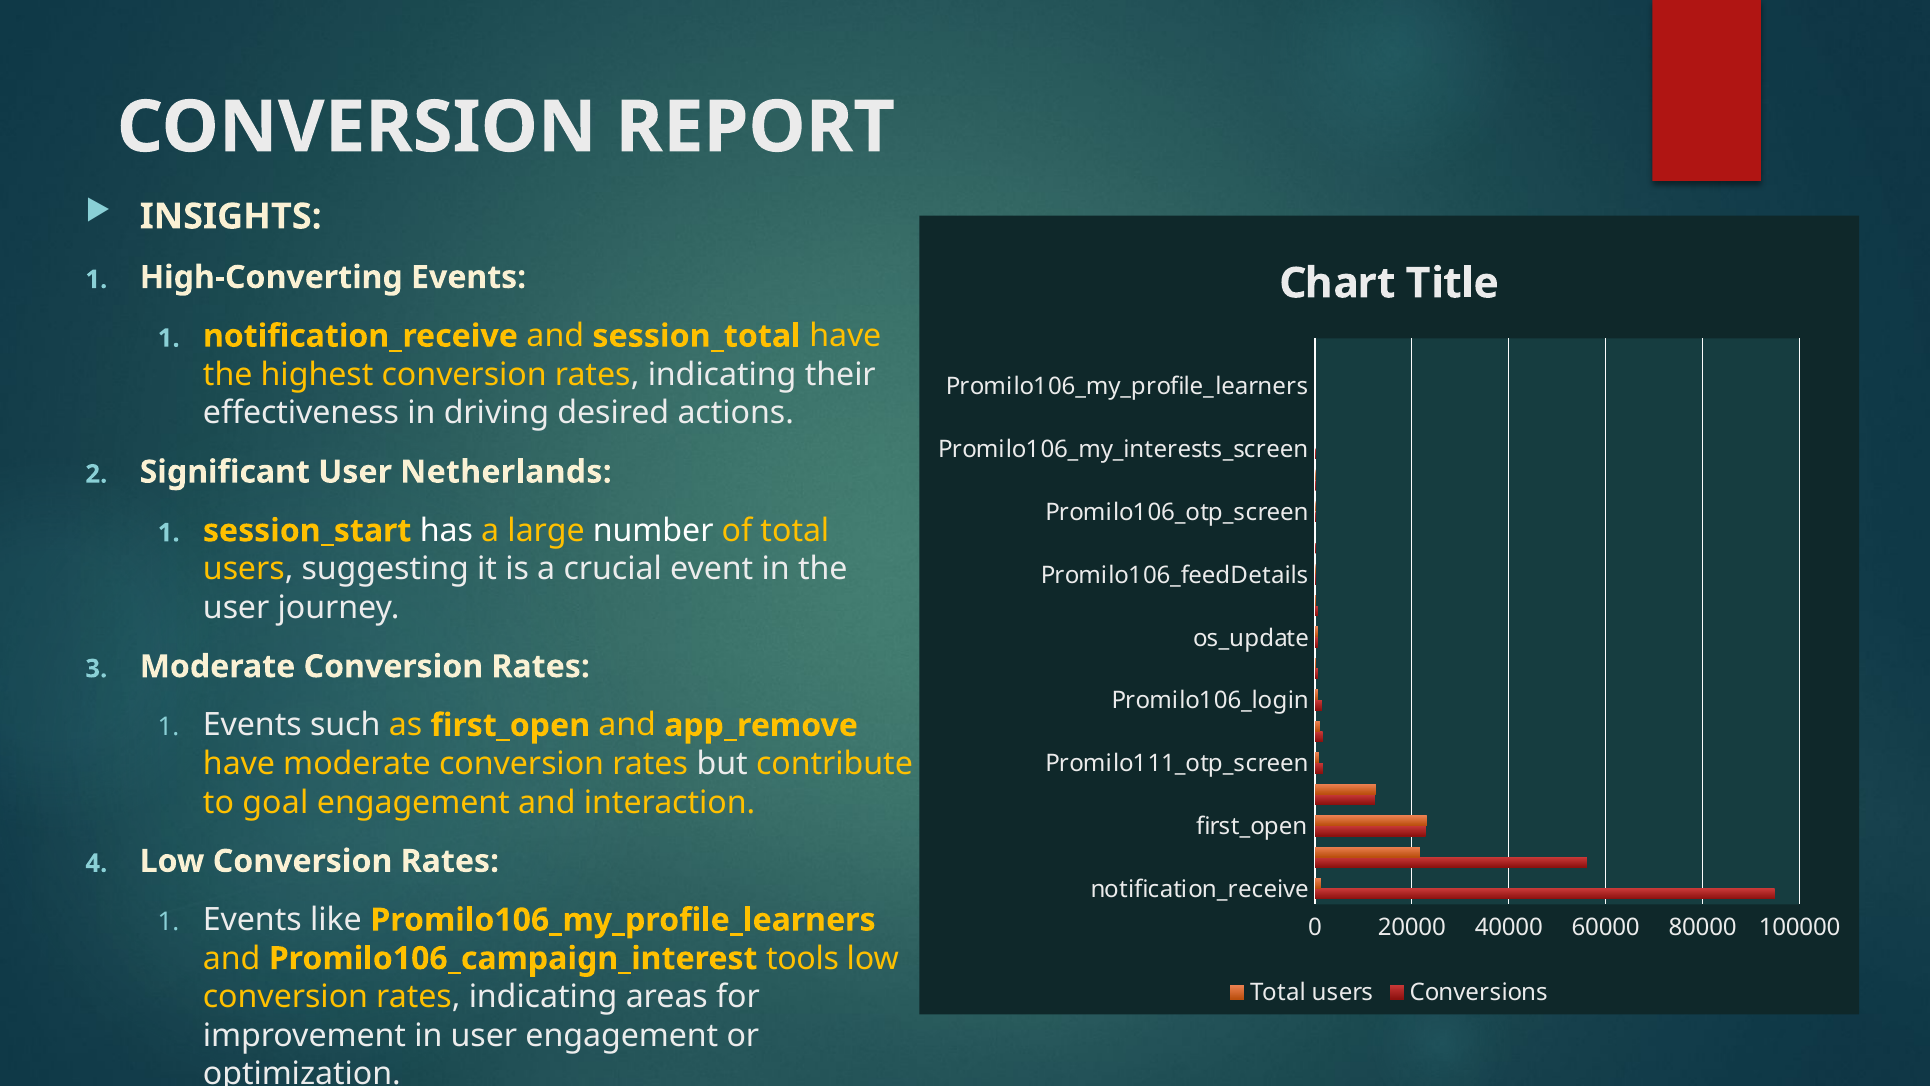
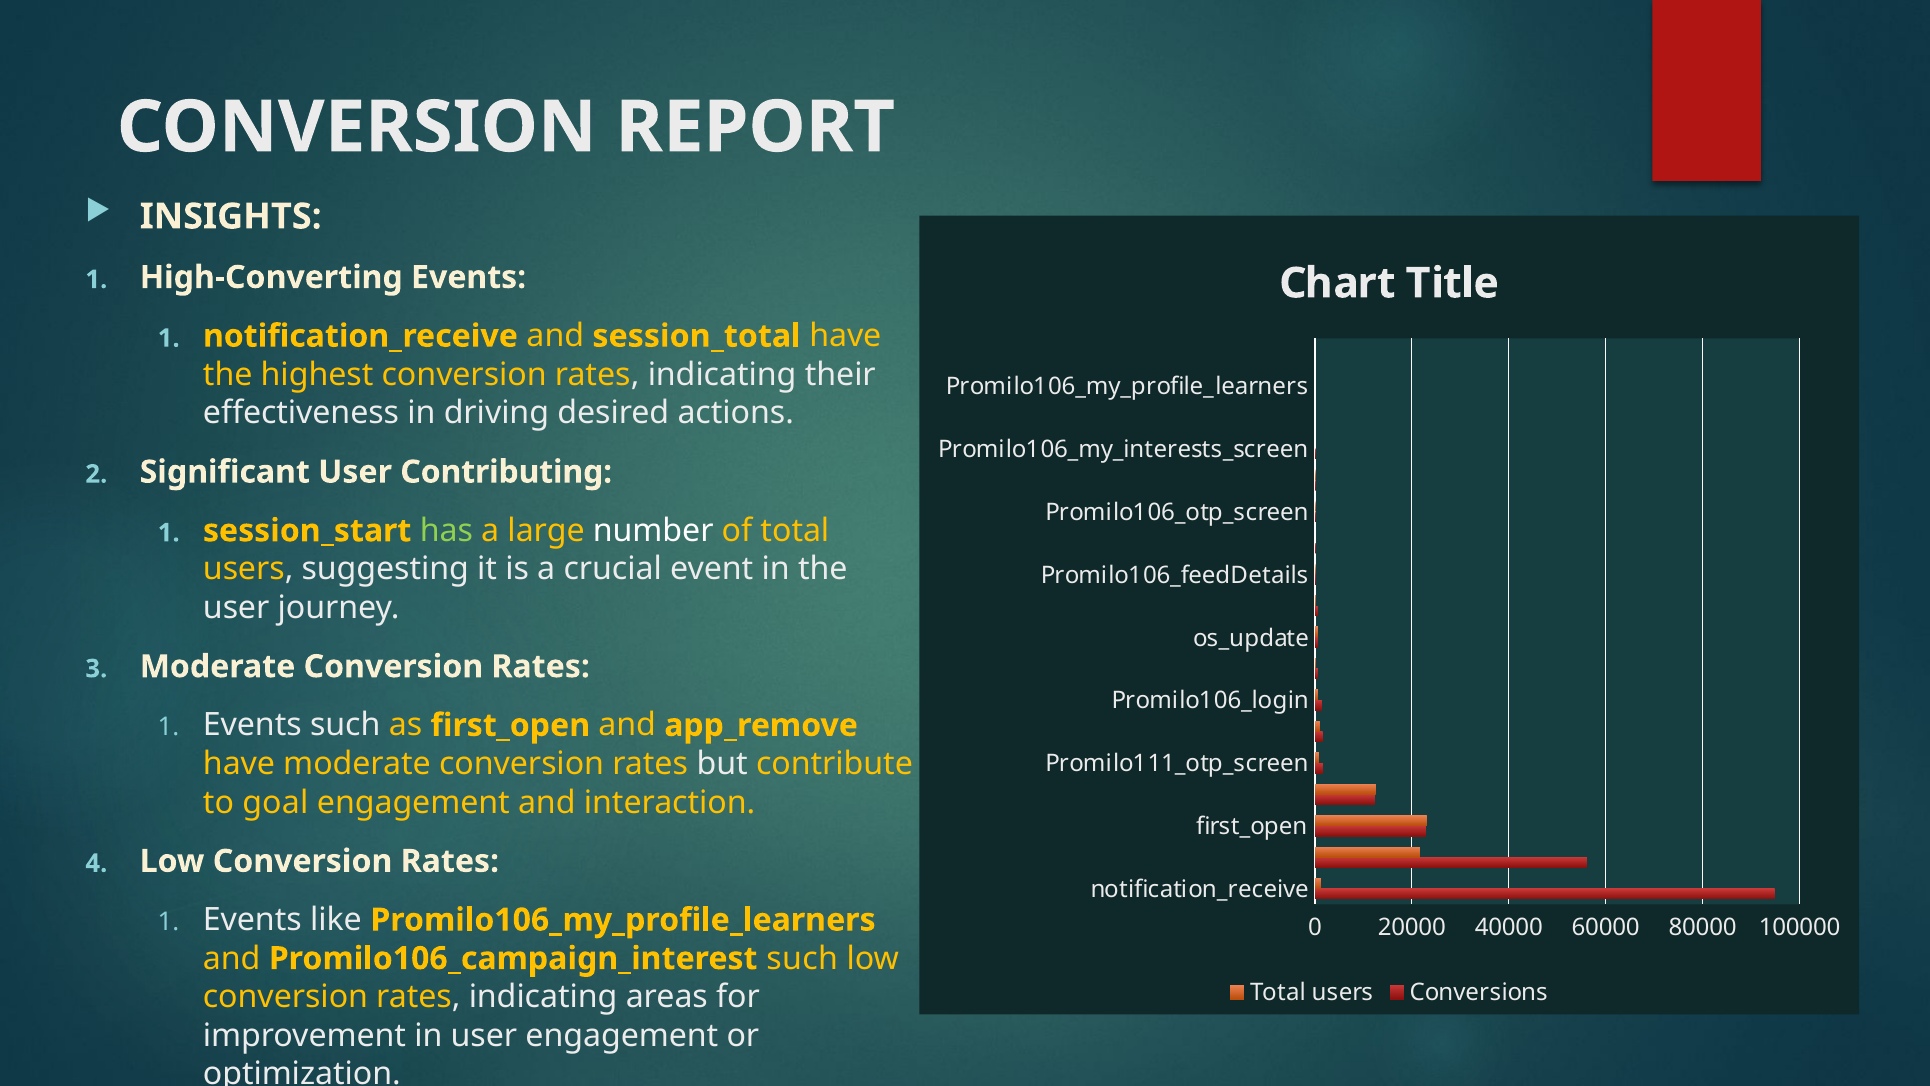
Netherlands: Netherlands -> Contributing (506, 472)
has colour: white -> light green (446, 531)
Promilo106_campaign_interest tools: tools -> such (802, 958)
